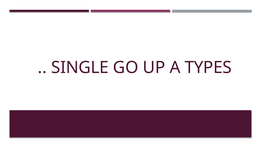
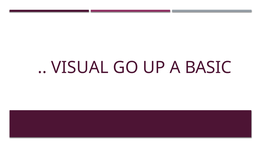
SINGLE: SINGLE -> VISUAL (80, 67)
TYPES: TYPES -> BASIC (208, 67)
